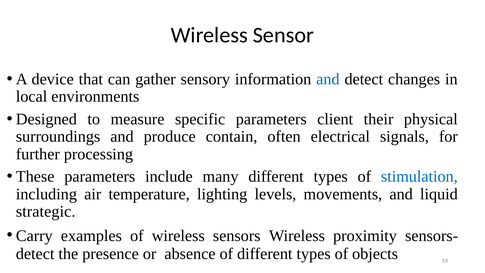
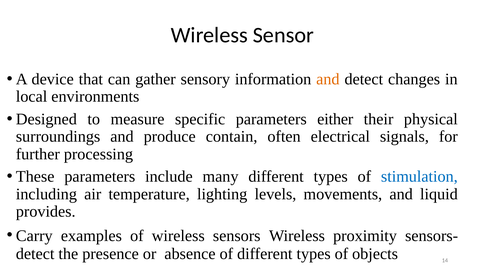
and colour: blue -> orange (328, 79)
client: client -> either (335, 119)
strategic: strategic -> provides (46, 211)
